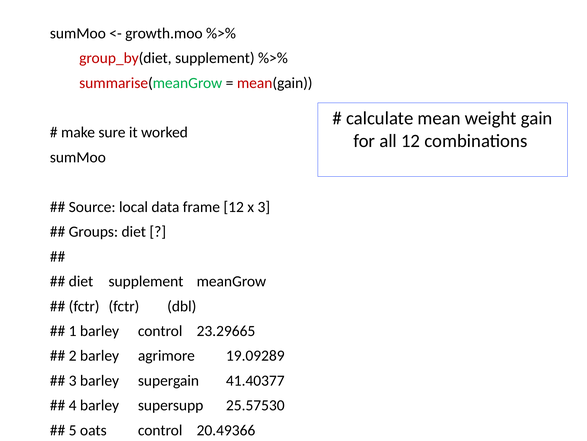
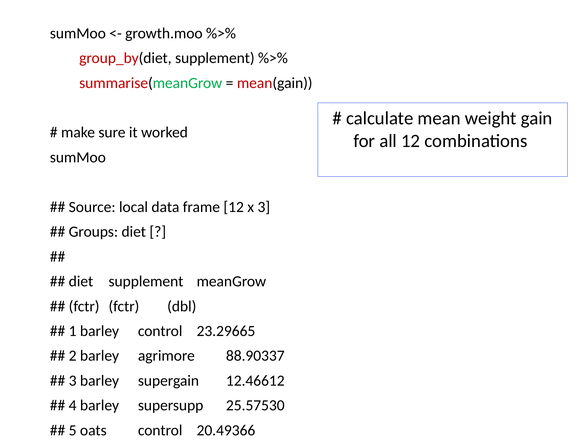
19.09289: 19.09289 -> 88.90337 (255, 355)
41.40377: 41.40377 -> 12.46612 (255, 380)
